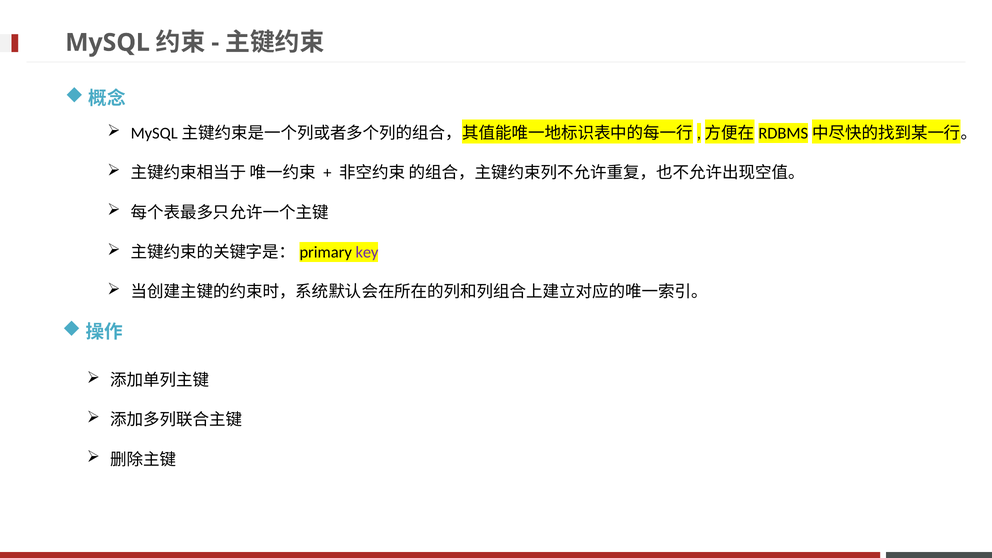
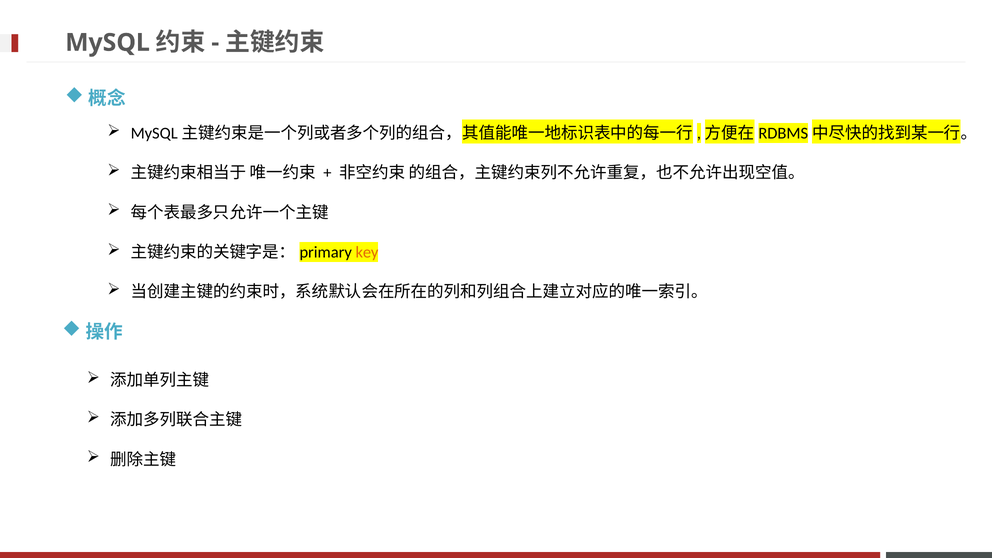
key colour: purple -> orange (367, 252)
